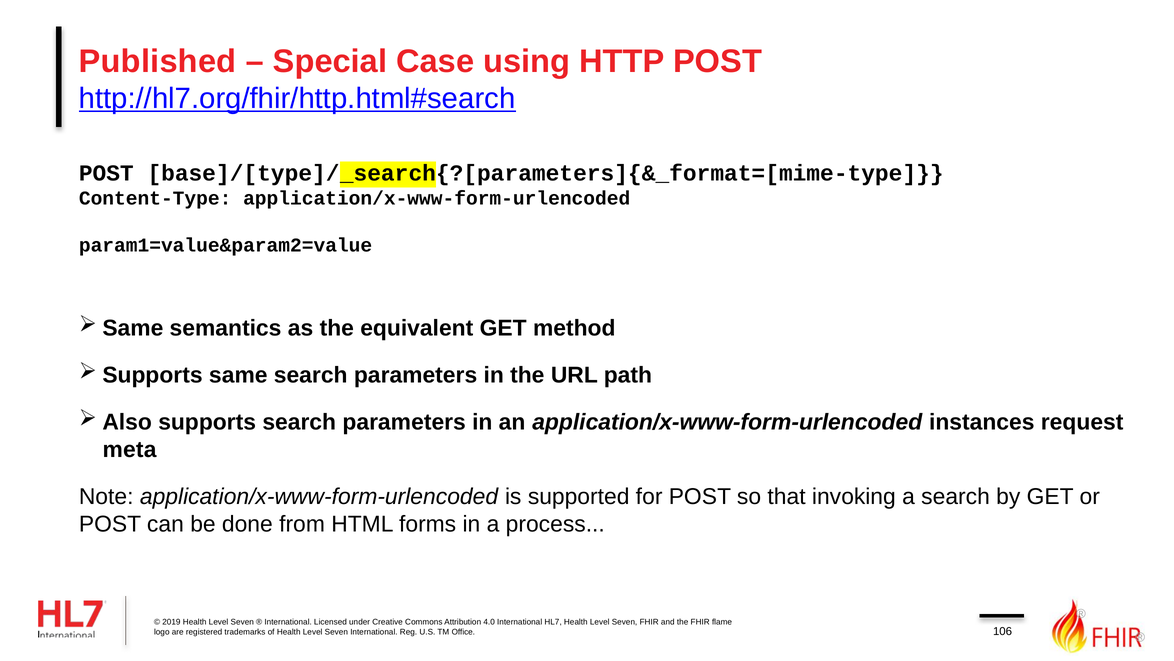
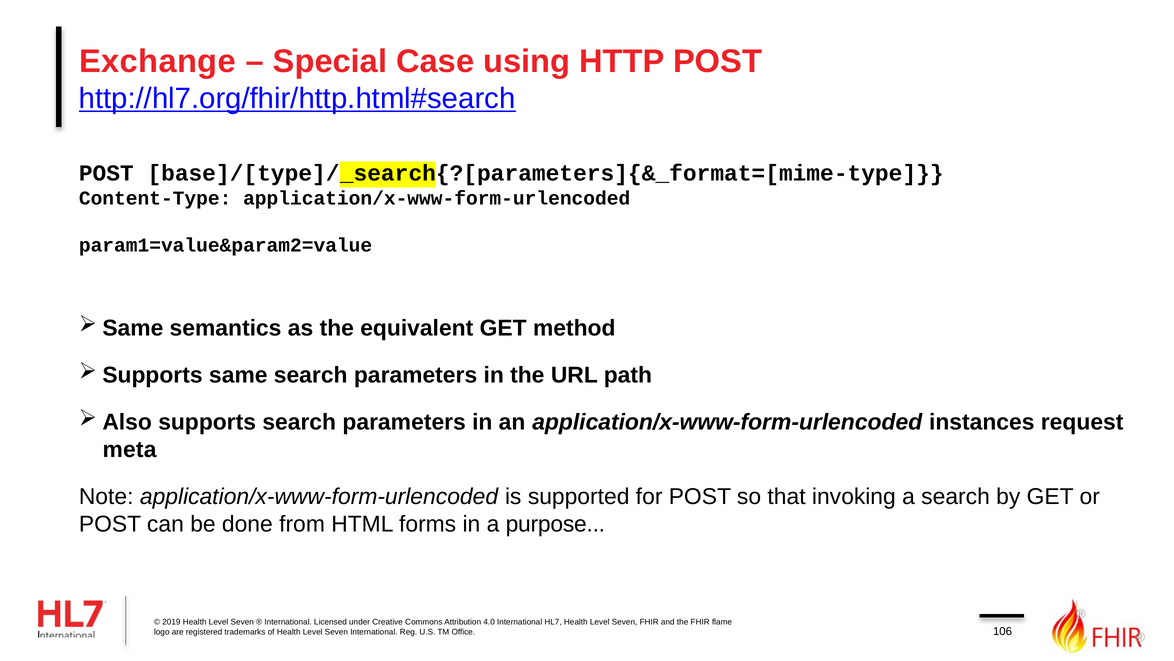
Published: Published -> Exchange (157, 61)
process: process -> purpose (555, 524)
